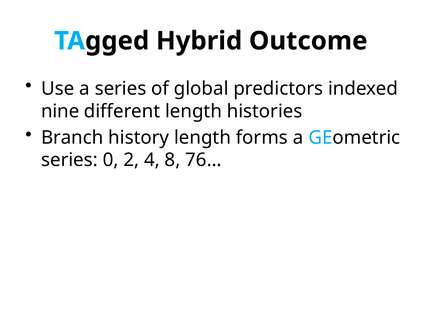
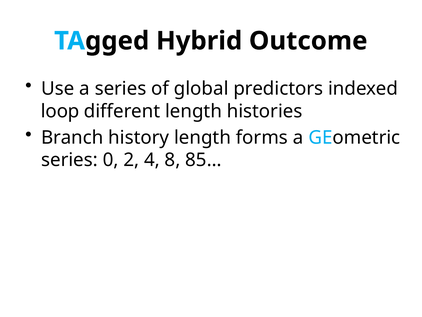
nine: nine -> loop (60, 111)
76…: 76… -> 85… (203, 160)
